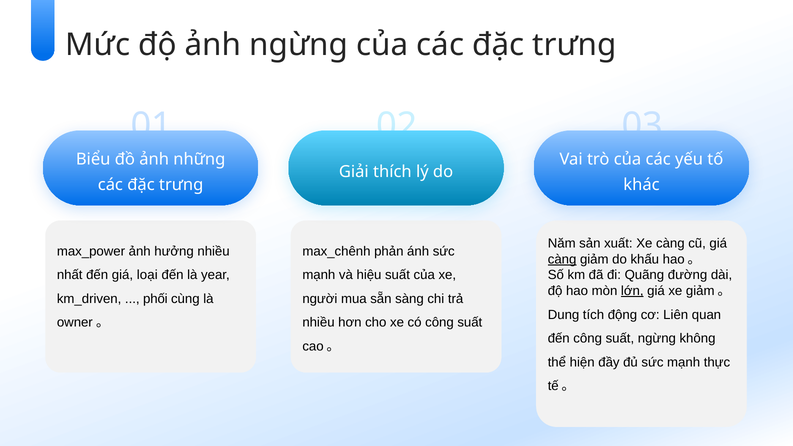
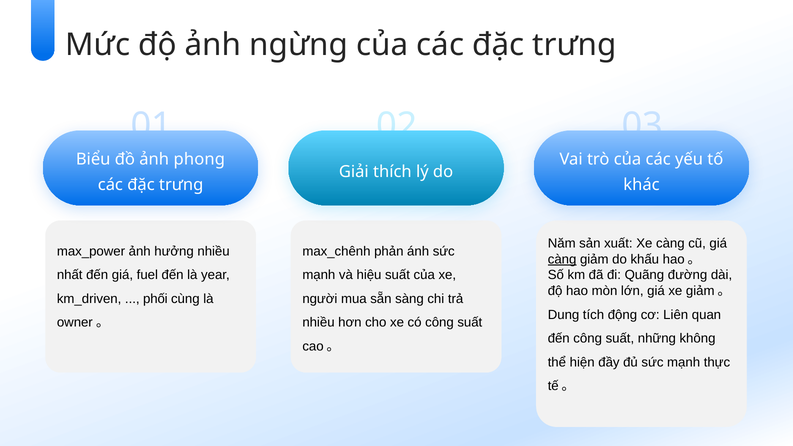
những: những -> phong (199, 159)
loại: loại -> fuel (147, 275)
lớn underline: present -> none (632, 291)
suất ngừng: ngừng -> những (657, 338)
